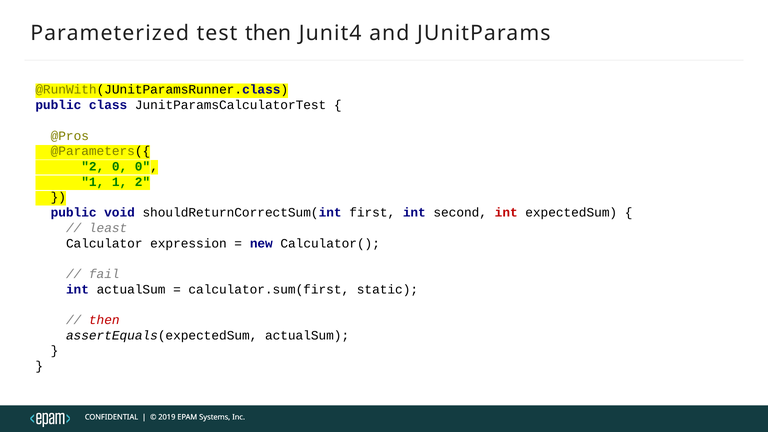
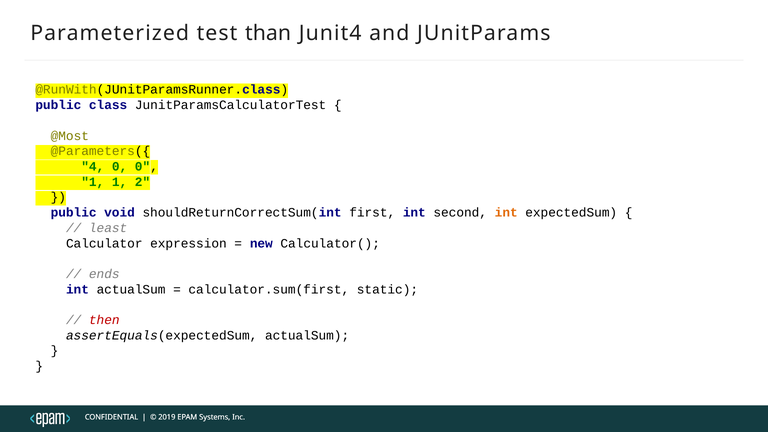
test then: then -> than (268, 33)
@Pros: @Pros -> @Most (70, 136)
2: 2 -> 4 (93, 167)
int colour: red -> orange (506, 213)
fail: fail -> ends (104, 274)
